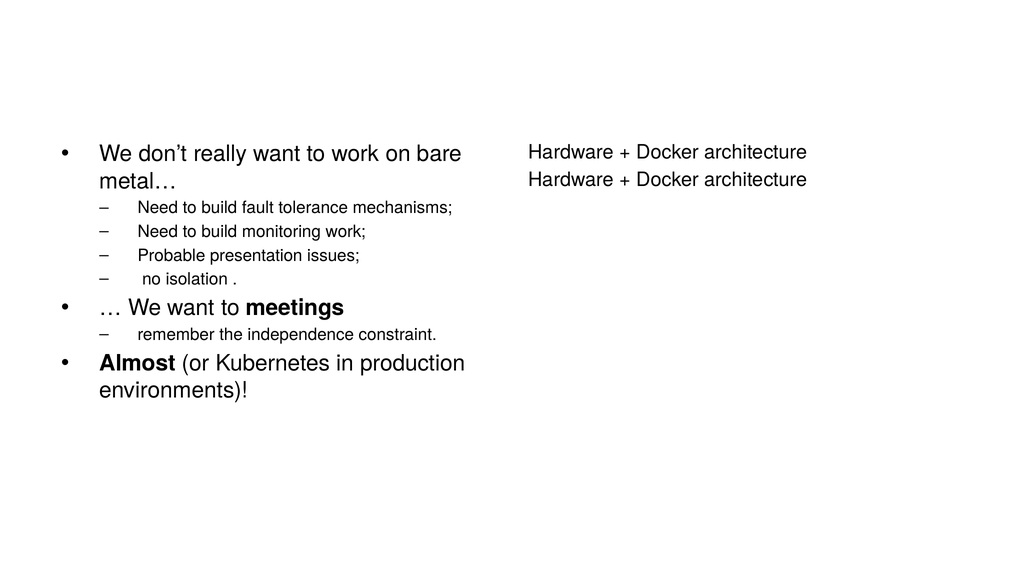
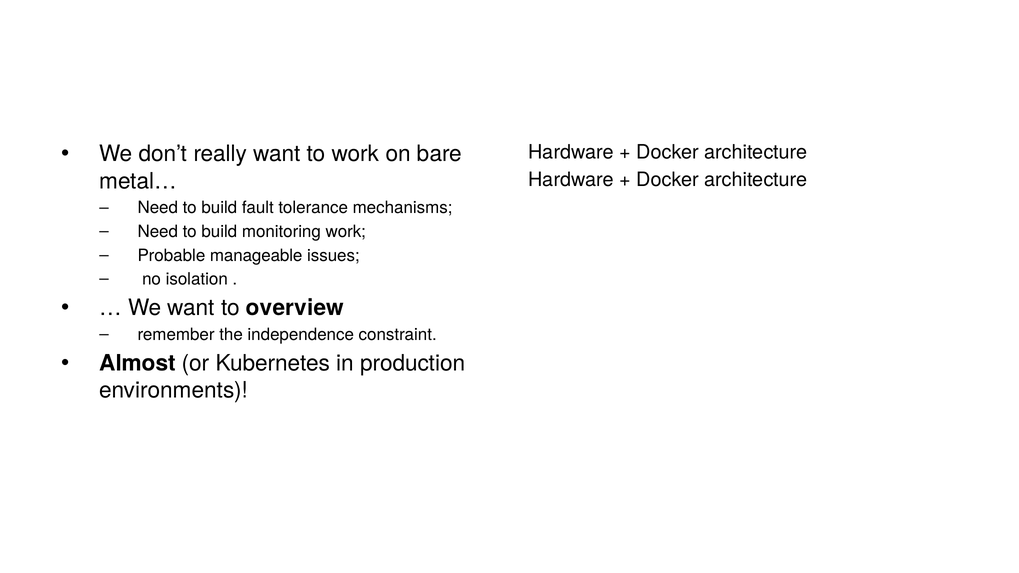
presentation: presentation -> manageable (256, 256)
meetings: meetings -> overview (295, 308)
